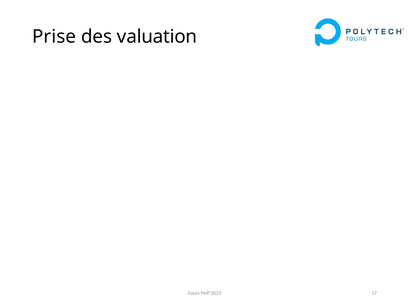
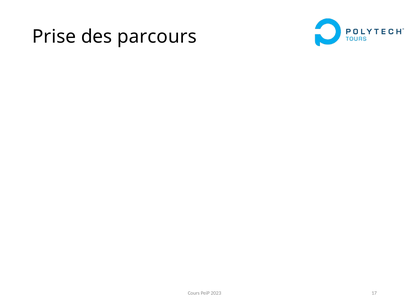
valuation: valuation -> parcours (157, 36)
